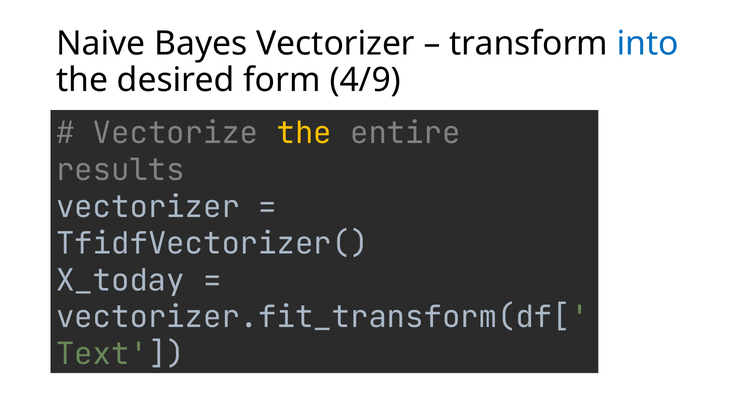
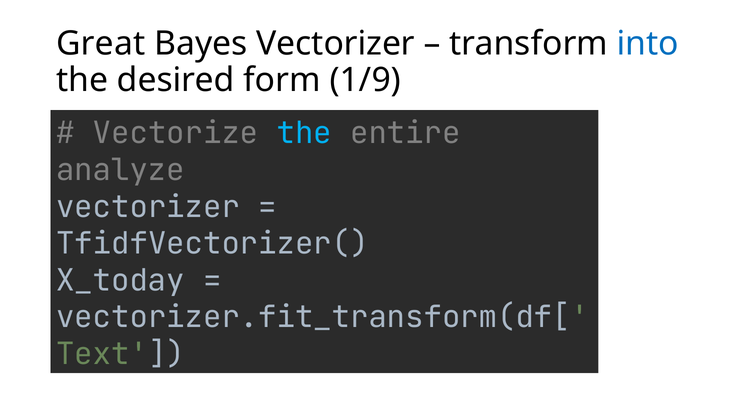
Naive: Naive -> Great (101, 44)
4/9: 4/9 -> 1/9 (365, 80)
the colour: yellow -> light blue (304, 133)
results: results -> analyze (120, 170)
